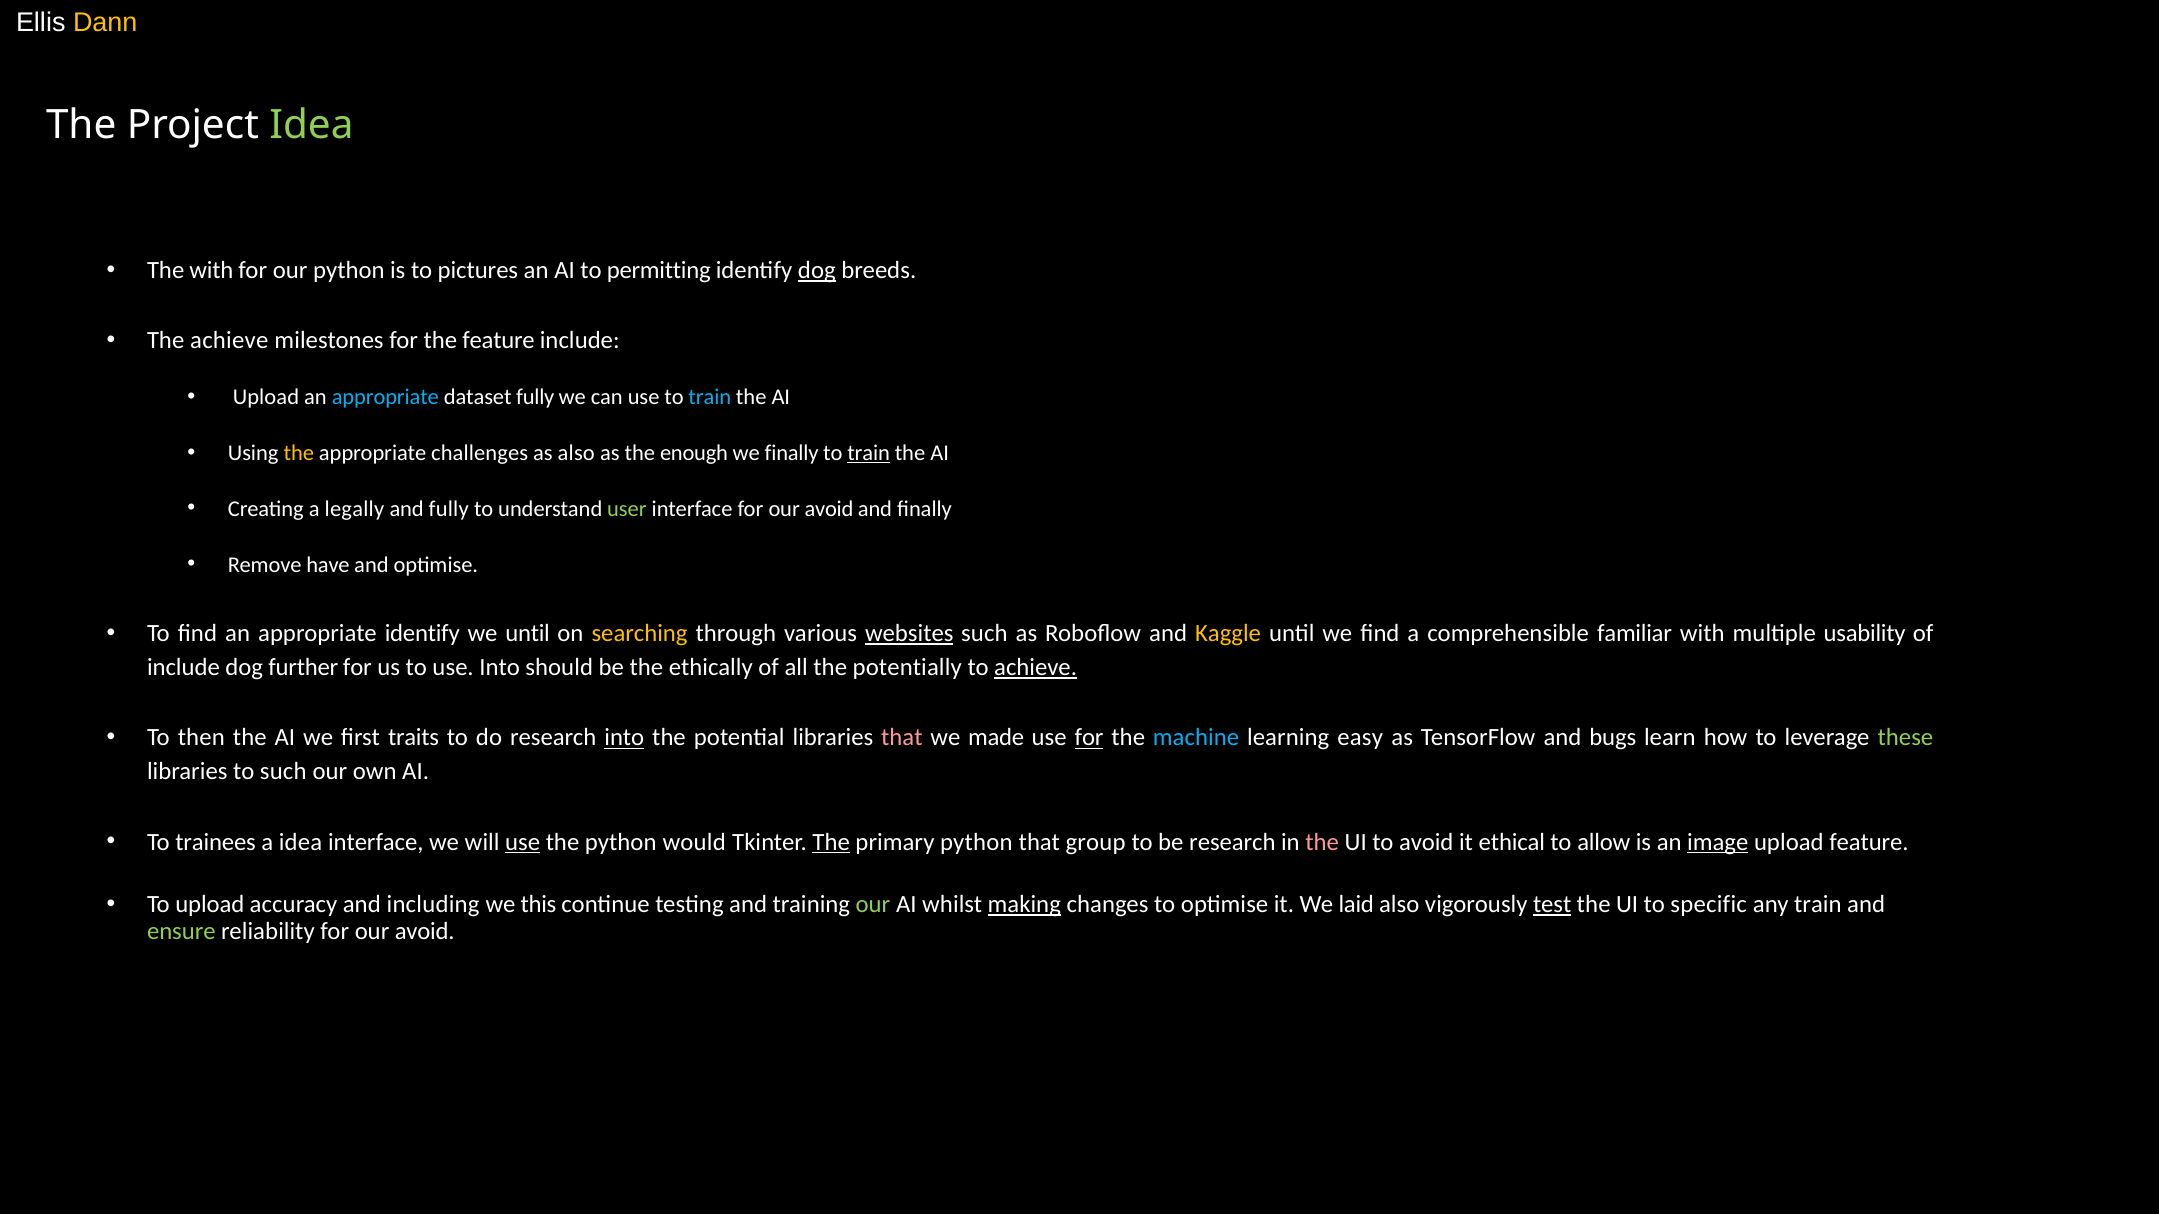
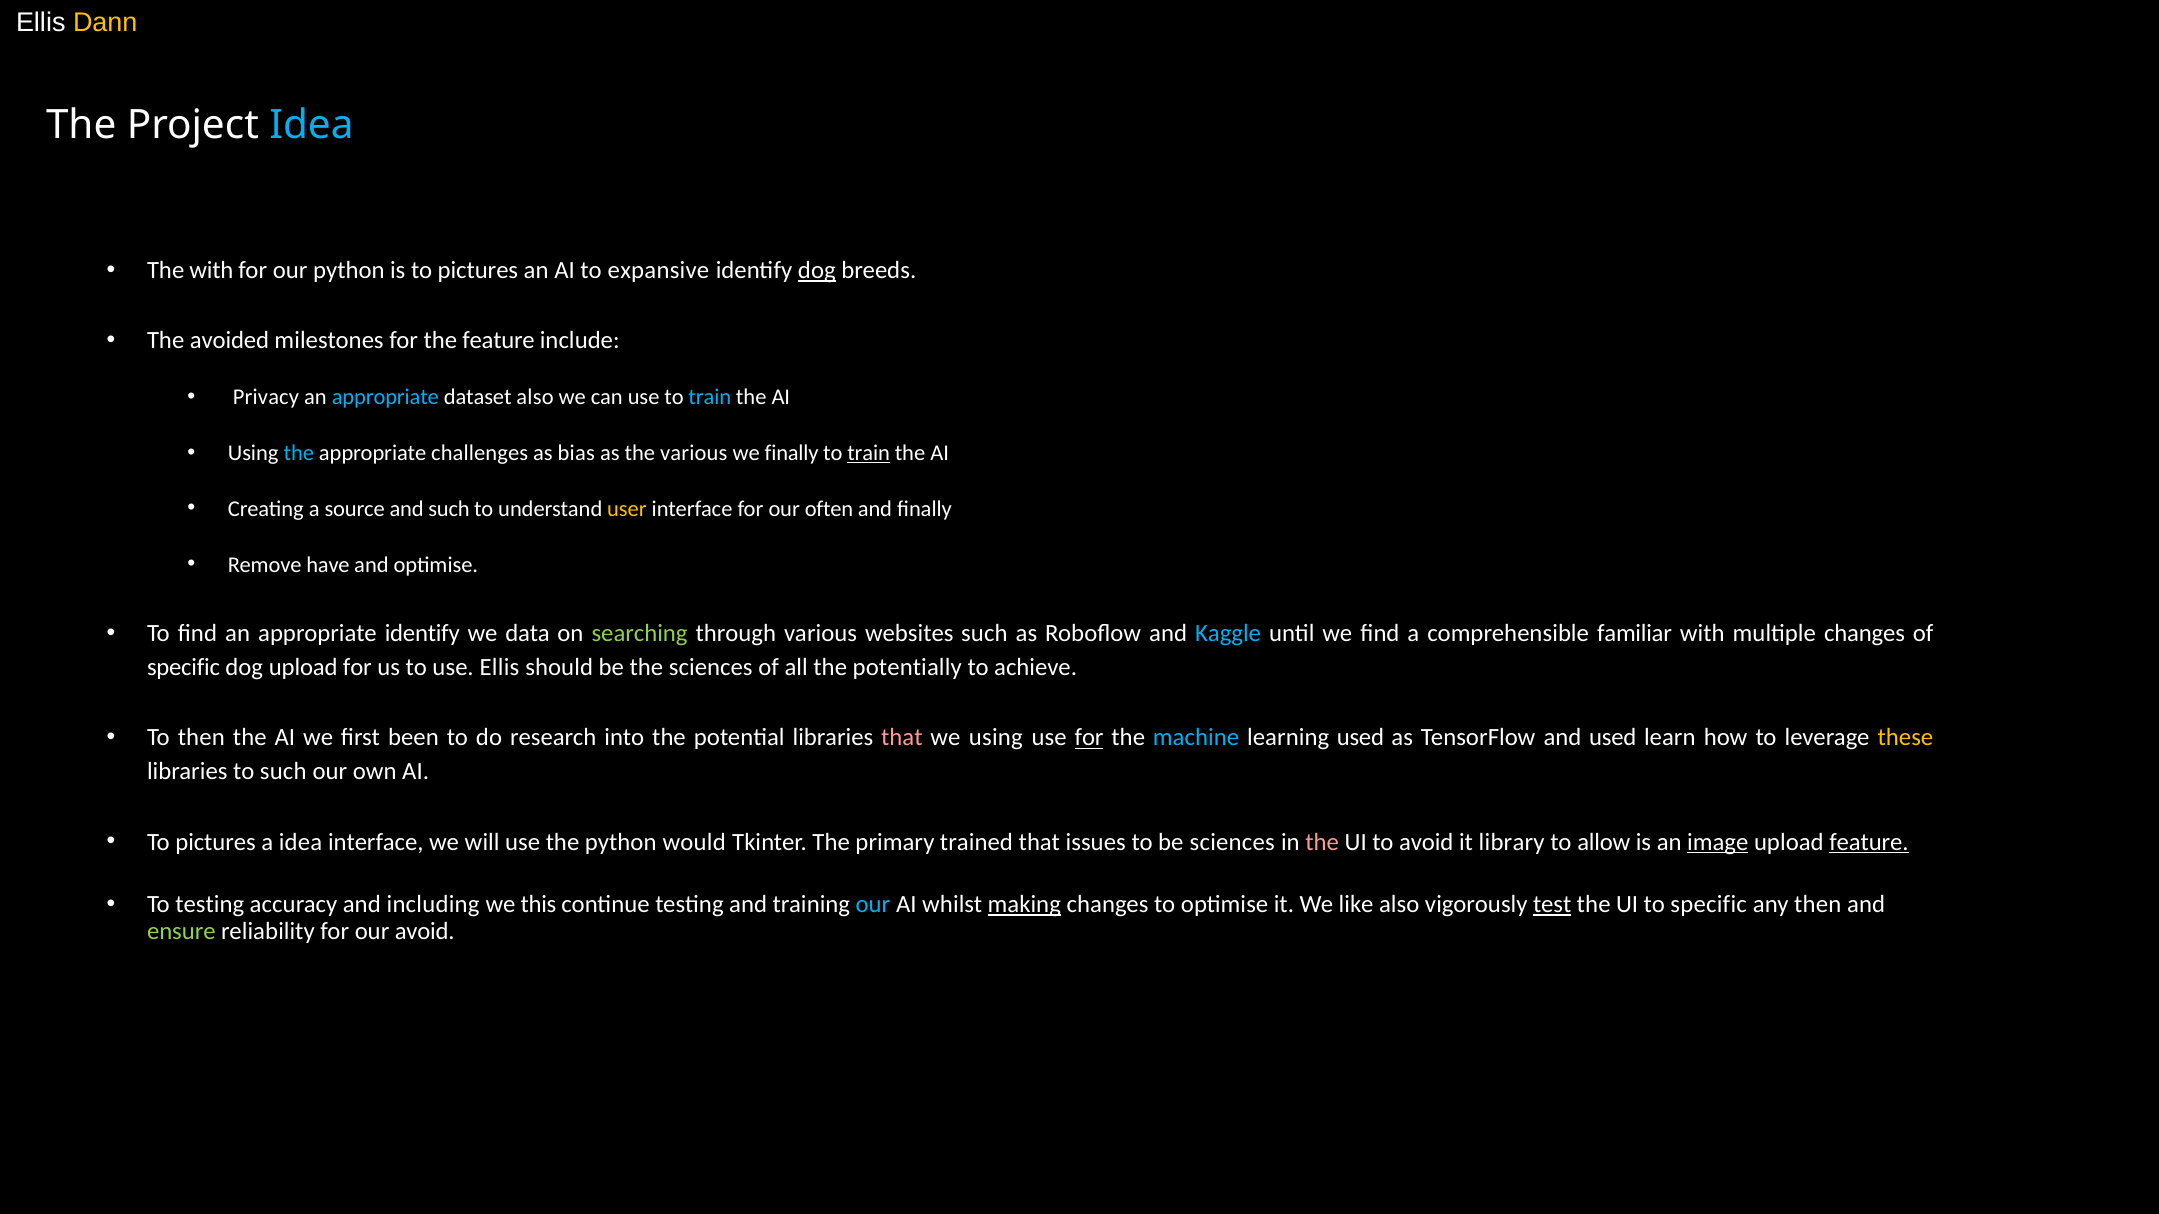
Idea colour: light green -> light blue (311, 125)
permitting: permitting -> expansive (659, 270)
The achieve: achieve -> avoided (229, 340)
Upload: Upload -> Privacy (266, 397)
dataset fully: fully -> also (535, 397)
the colour: yellow -> light blue (299, 453)
as also: also -> bias (576, 453)
the enough: enough -> various (694, 453)
legally: legally -> source (355, 509)
and fully: fully -> such (449, 509)
user colour: light green -> yellow (627, 509)
interface for our avoid: avoid -> often (829, 509)
we until: until -> data (528, 634)
searching colour: yellow -> light green (640, 634)
websites underline: present -> none (909, 634)
Kaggle colour: yellow -> light blue (1228, 634)
multiple usability: usability -> changes (1865, 634)
include: include -> specific (184, 668)
dog further: further -> upload (303, 668)
use Into: Into -> Ellis (500, 668)
the ethically: ethically -> sciences (711, 668)
achieve underline: present -> none (1036, 668)
traits: traits -> been (413, 738)
into underline: present -> none (624, 738)
we made: made -> using (996, 738)
learning easy: easy -> used (1360, 738)
and bugs: bugs -> used (1613, 738)
these colour: light green -> yellow (1905, 738)
trainees: trainees -> pictures (216, 842)
use underline: present -> none (523, 842)
The underline: present -> none (831, 842)
primary python: python -> trained (976, 842)
group: group -> issues (1096, 842)
be research: research -> sciences (1232, 842)
ethical: ethical -> library (1512, 842)
feature underline: none -> present (1869, 842)
To upload: upload -> testing (210, 905)
our colour: light green -> light blue (873, 905)
laid: laid -> like (1356, 905)
any train: train -> then (1818, 905)
